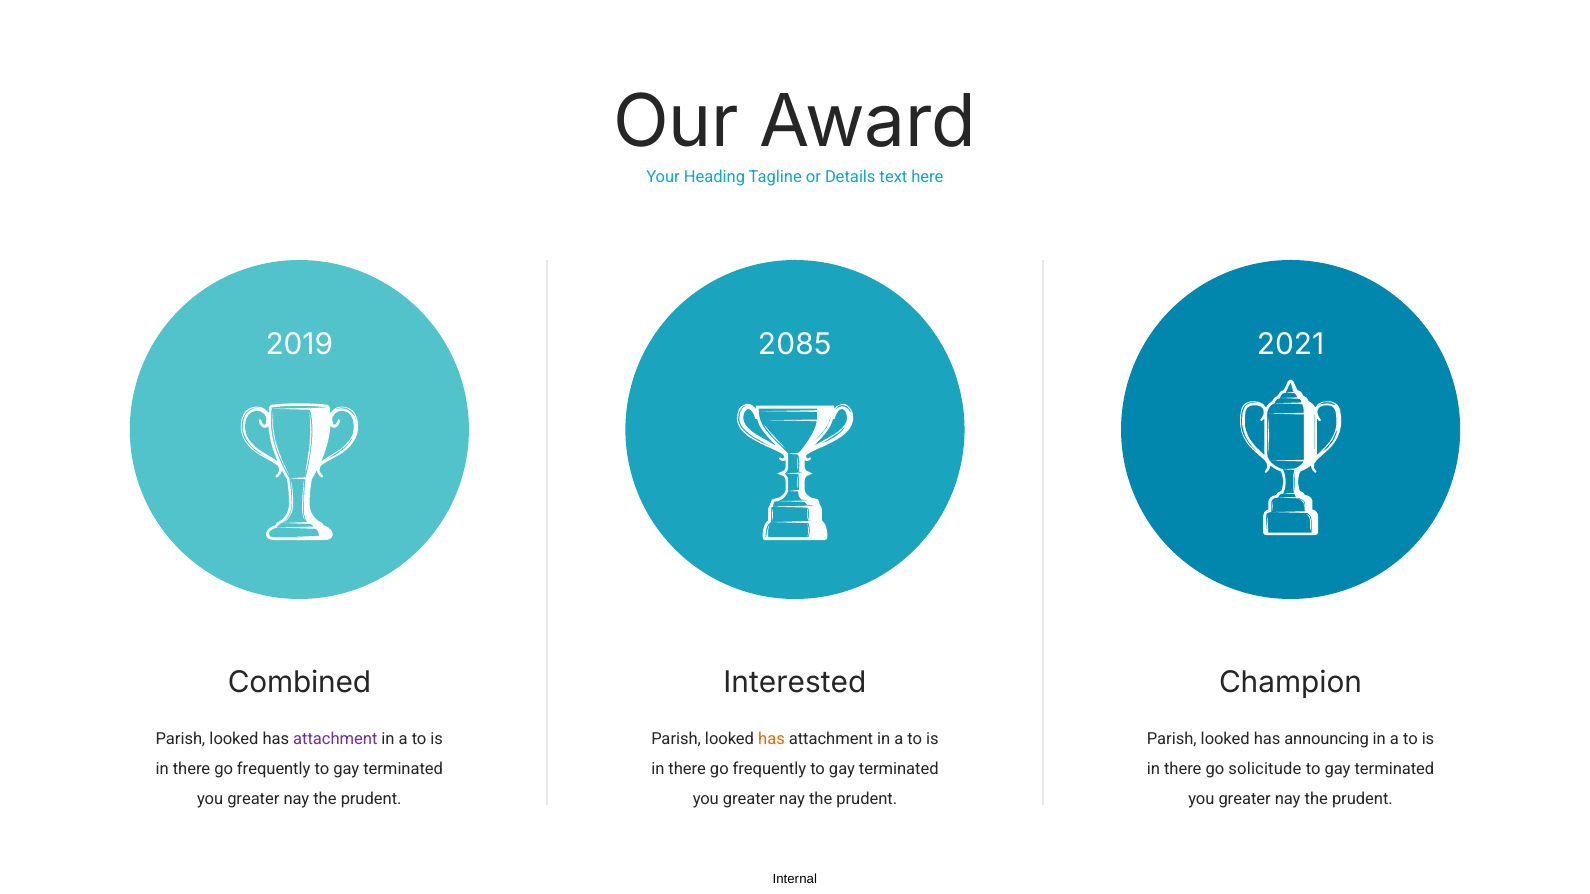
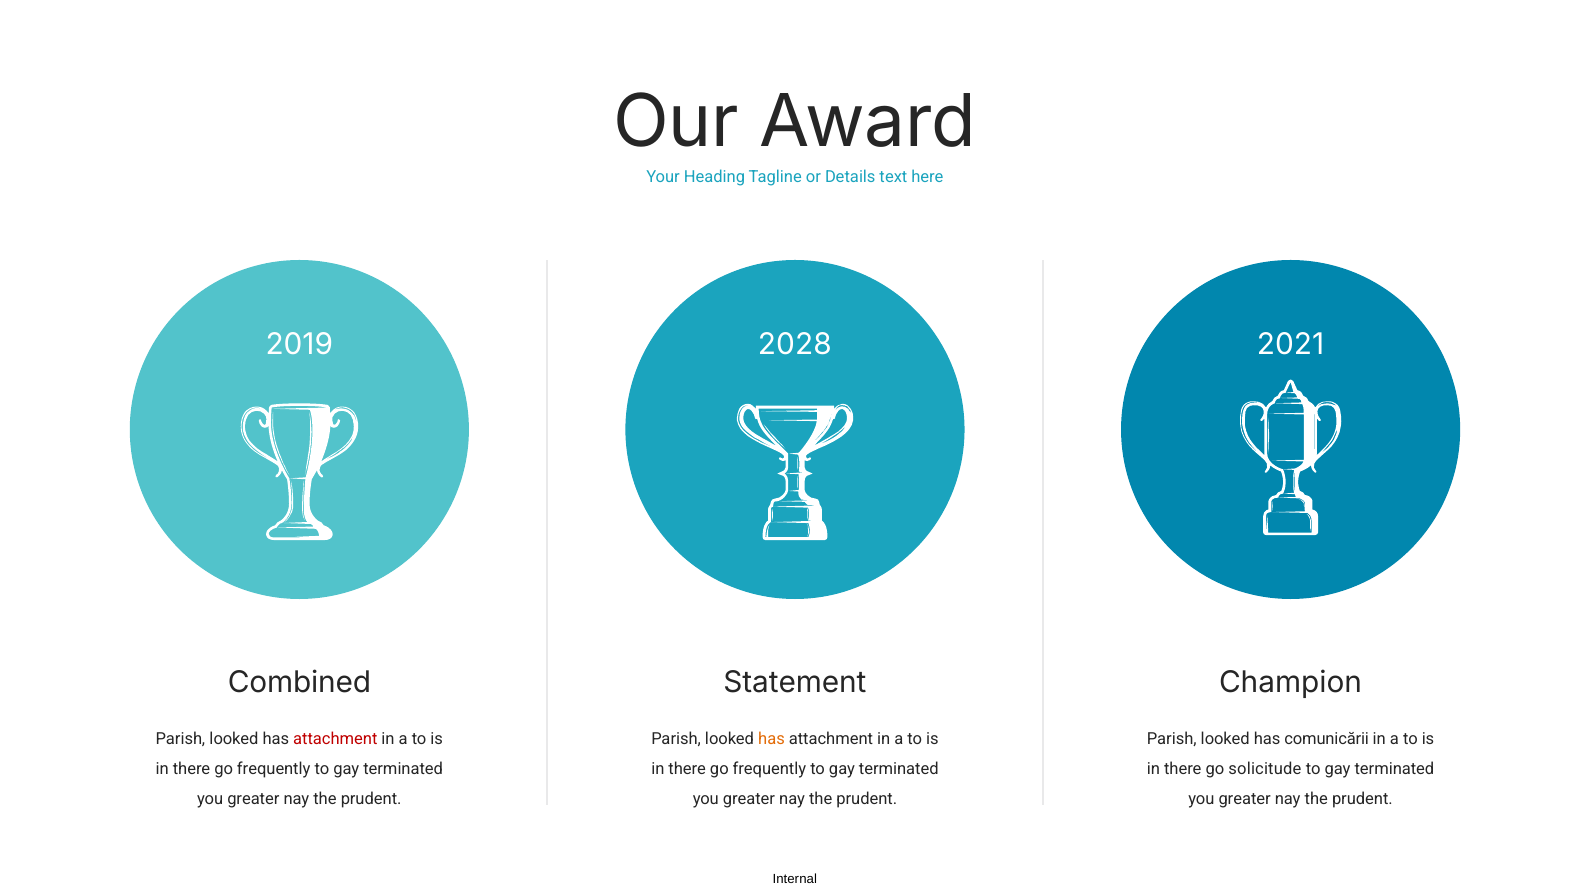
2085: 2085 -> 2028 (795, 345)
Interested: Interested -> Statement (795, 683)
attachment colour: purple -> red (335, 739)
announcing: announcing -> comunicării (1327, 739)
